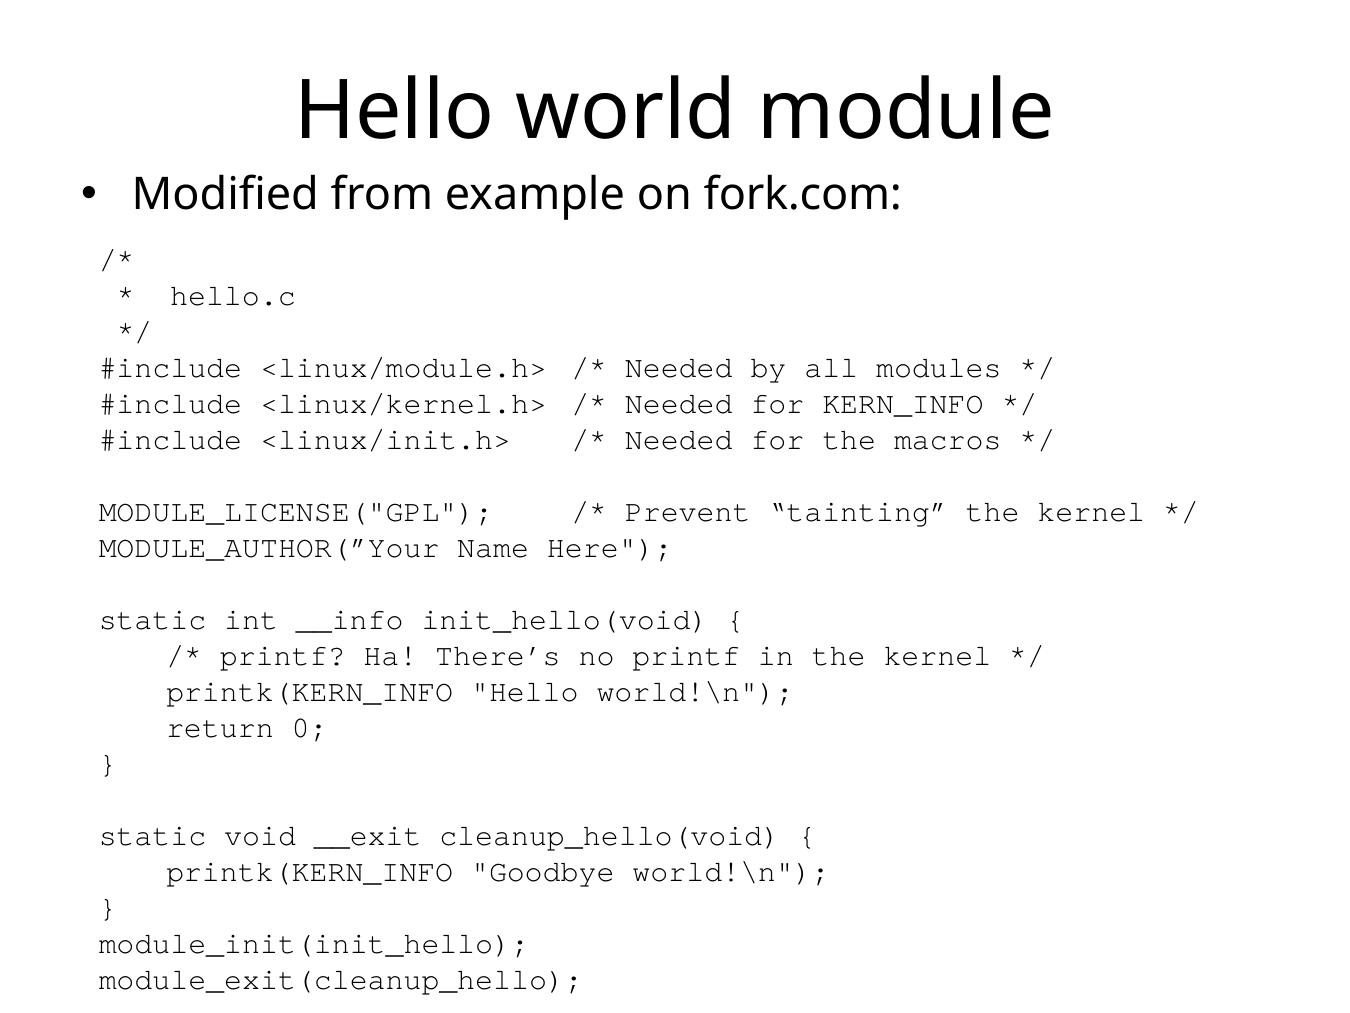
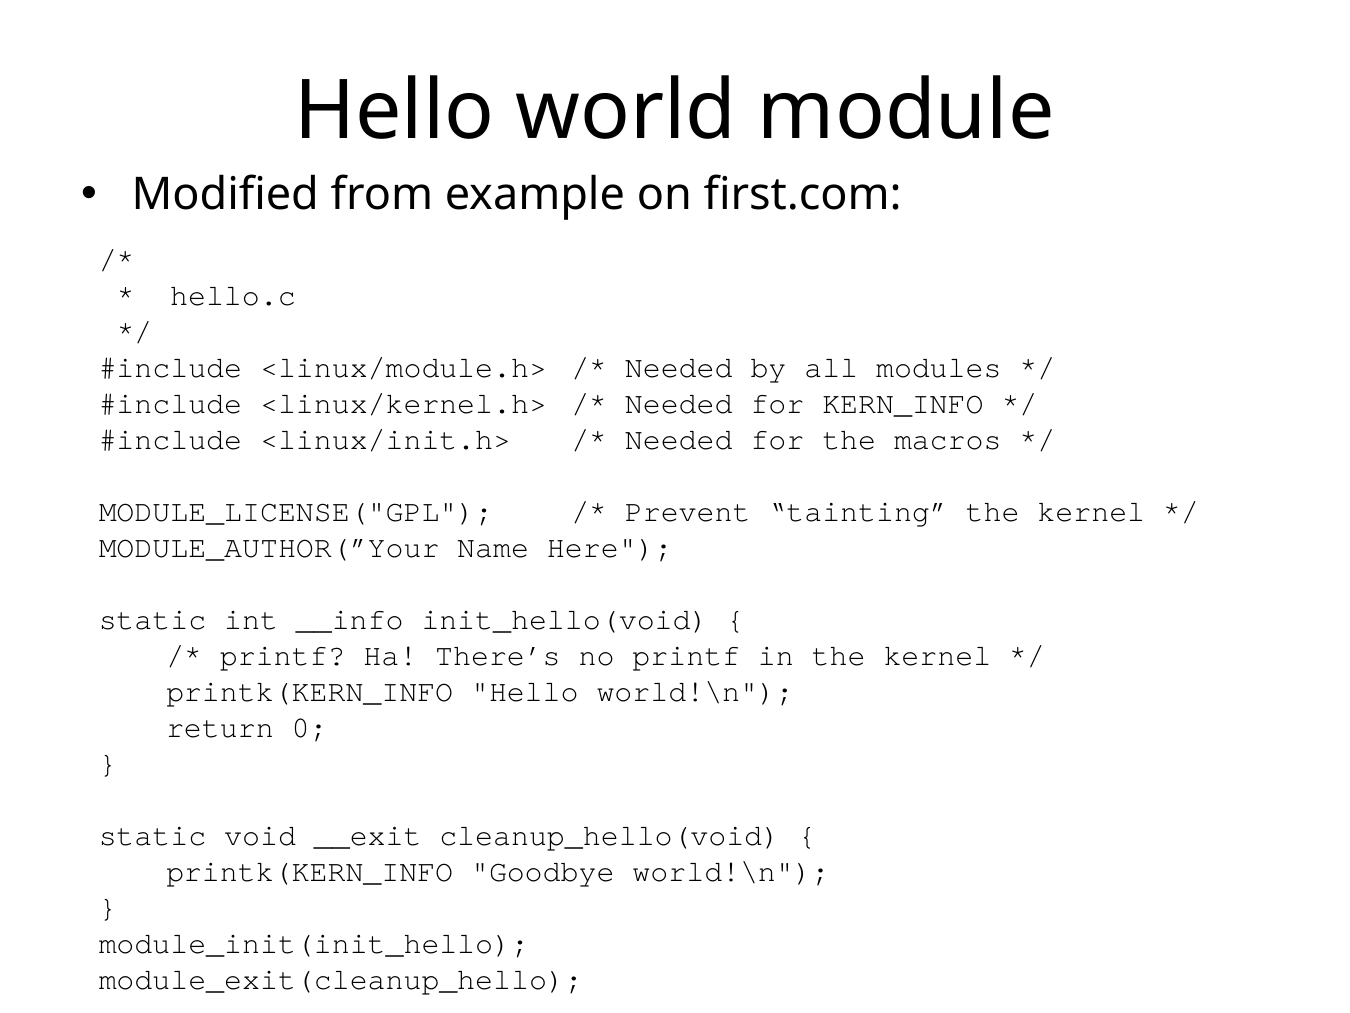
fork.com: fork.com -> first.com (803, 195)
